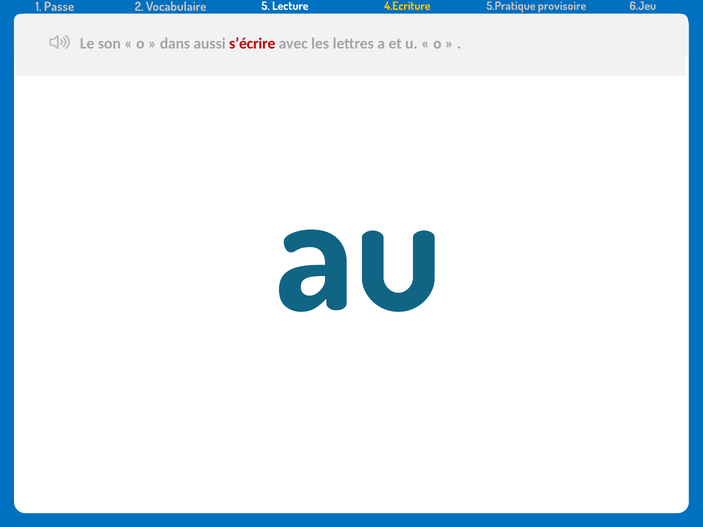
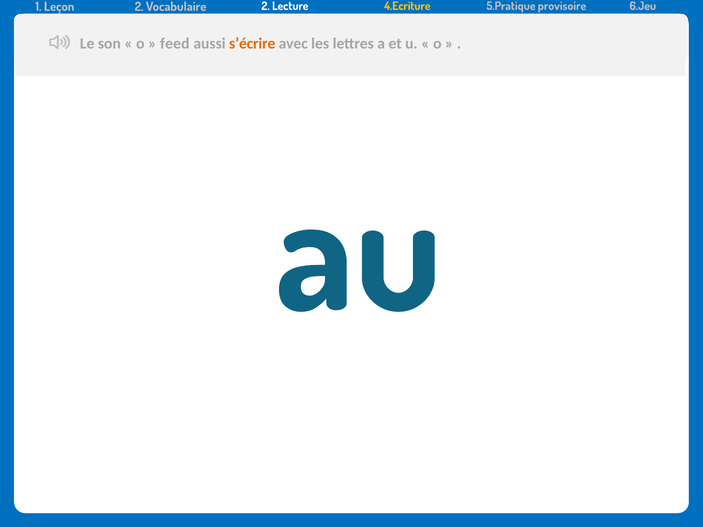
Passe: Passe -> Leçon (59, 7)
Vocabulaire 5: 5 -> 2 (266, 6)
dans: dans -> feed (175, 44)
s’écrire colour: red -> orange (252, 44)
